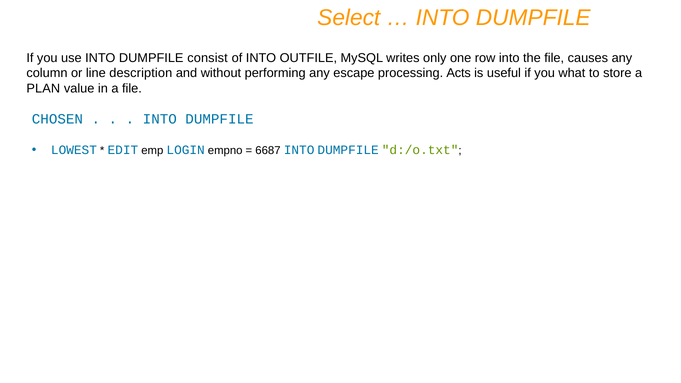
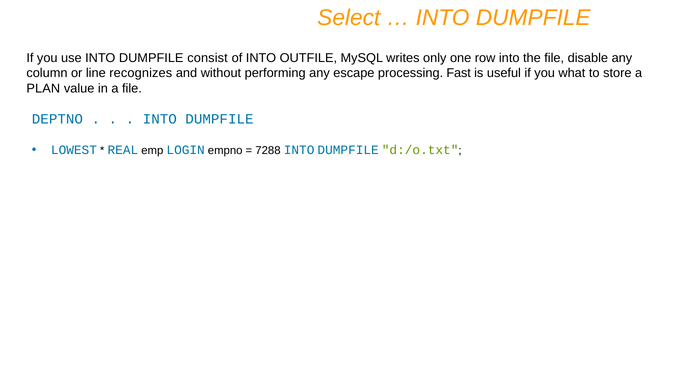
causes: causes -> disable (588, 58)
description: description -> recognizes (141, 73)
Acts: Acts -> Fast (459, 73)
CHOSEN: CHOSEN -> DEPTNO (57, 119)
EDIT: EDIT -> REAL (123, 150)
6687: 6687 -> 7288 (268, 151)
